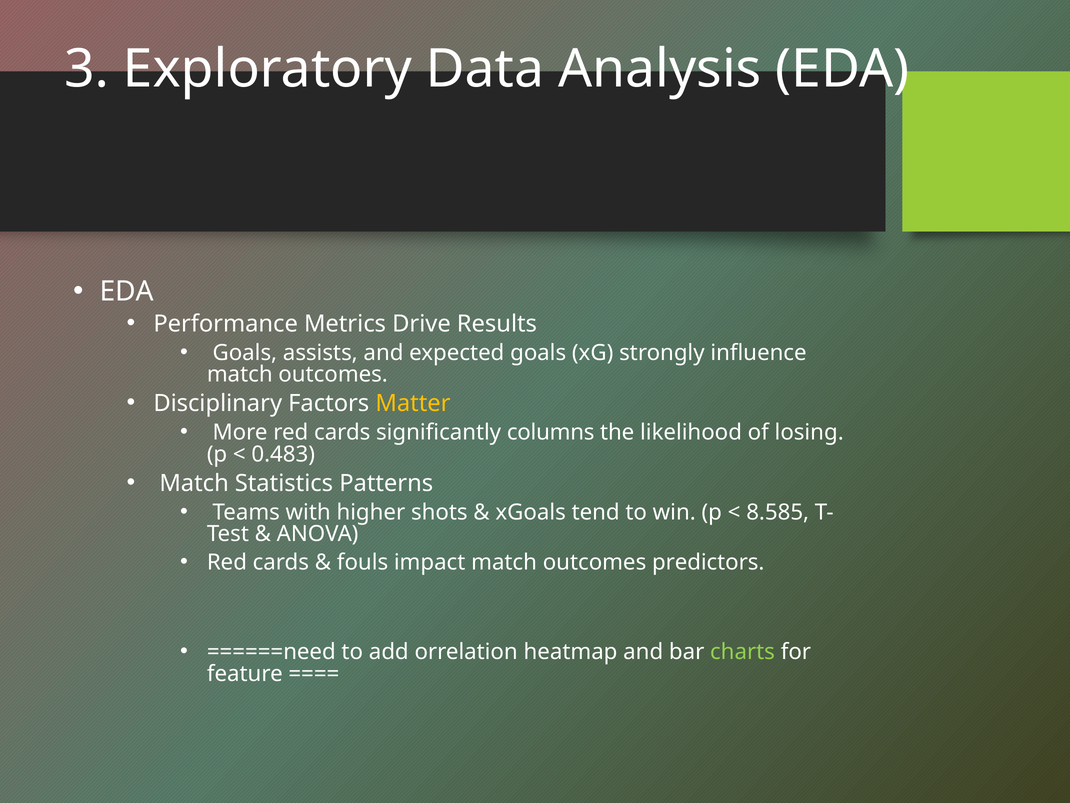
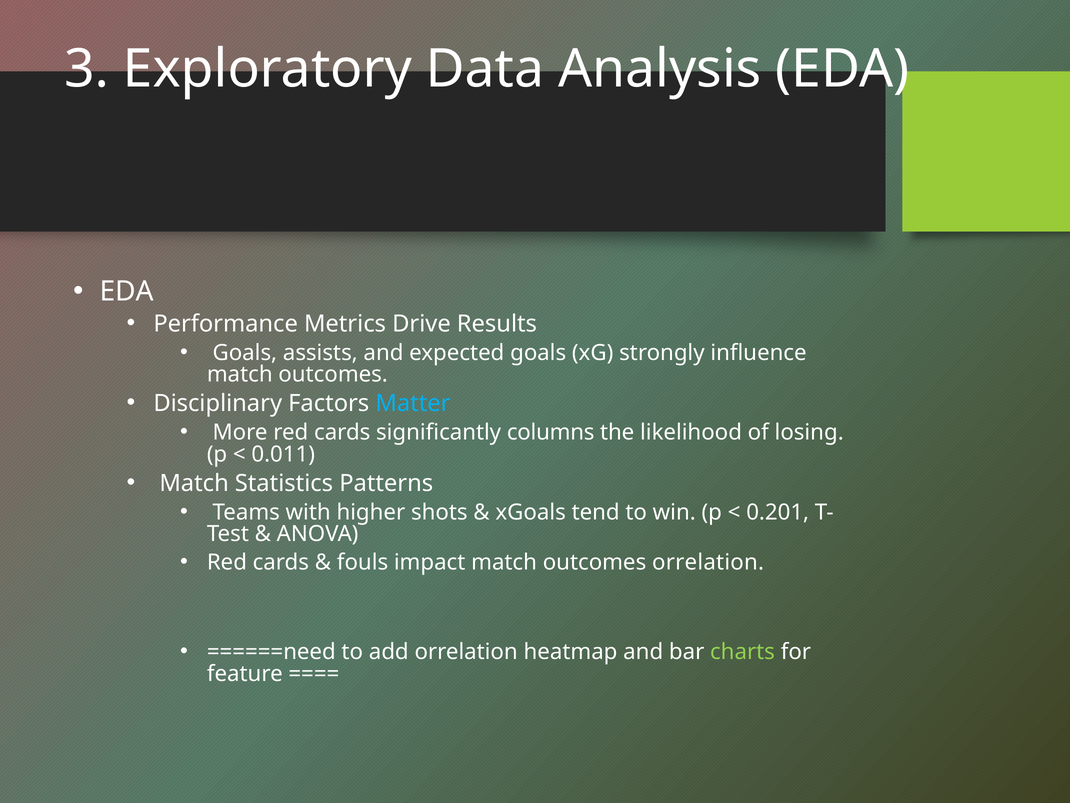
Matter colour: yellow -> light blue (413, 403)
0.483: 0.483 -> 0.011 (283, 454)
8.585: 8.585 -> 0.201 (778, 512)
outcomes predictors: predictors -> orrelation (708, 562)
